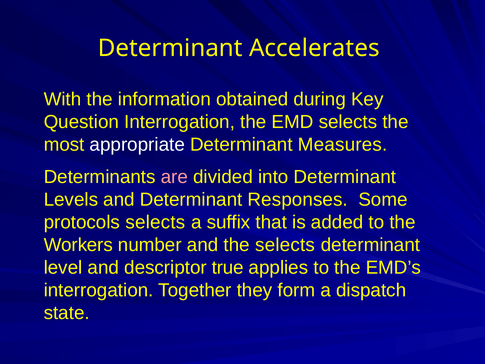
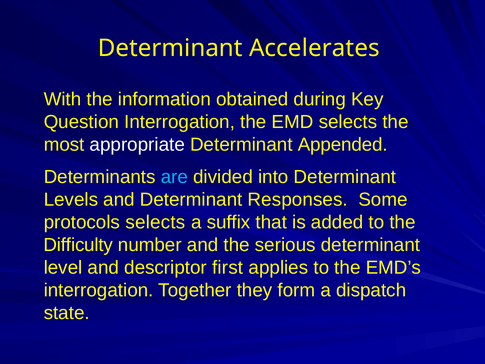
Measures: Measures -> Appended (343, 145)
are colour: pink -> light blue (174, 177)
Workers: Workers -> Difficulty (78, 245)
the selects: selects -> serious (285, 245)
true: true -> first (228, 267)
